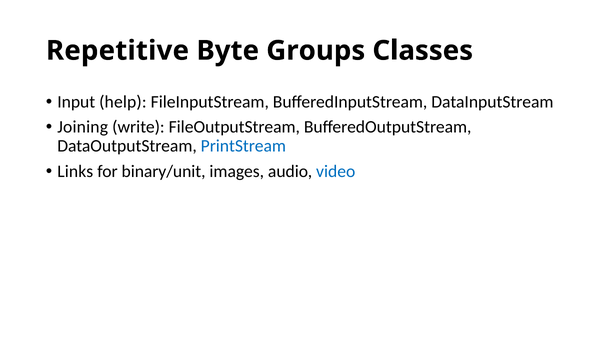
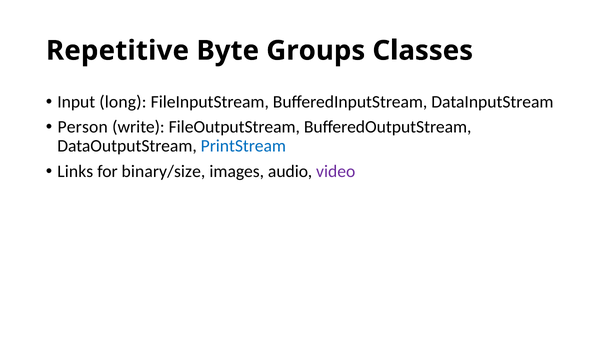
help: help -> long (123, 102)
Joining: Joining -> Person (83, 127)
binary/unit: binary/unit -> binary/size (163, 172)
video colour: blue -> purple (336, 172)
